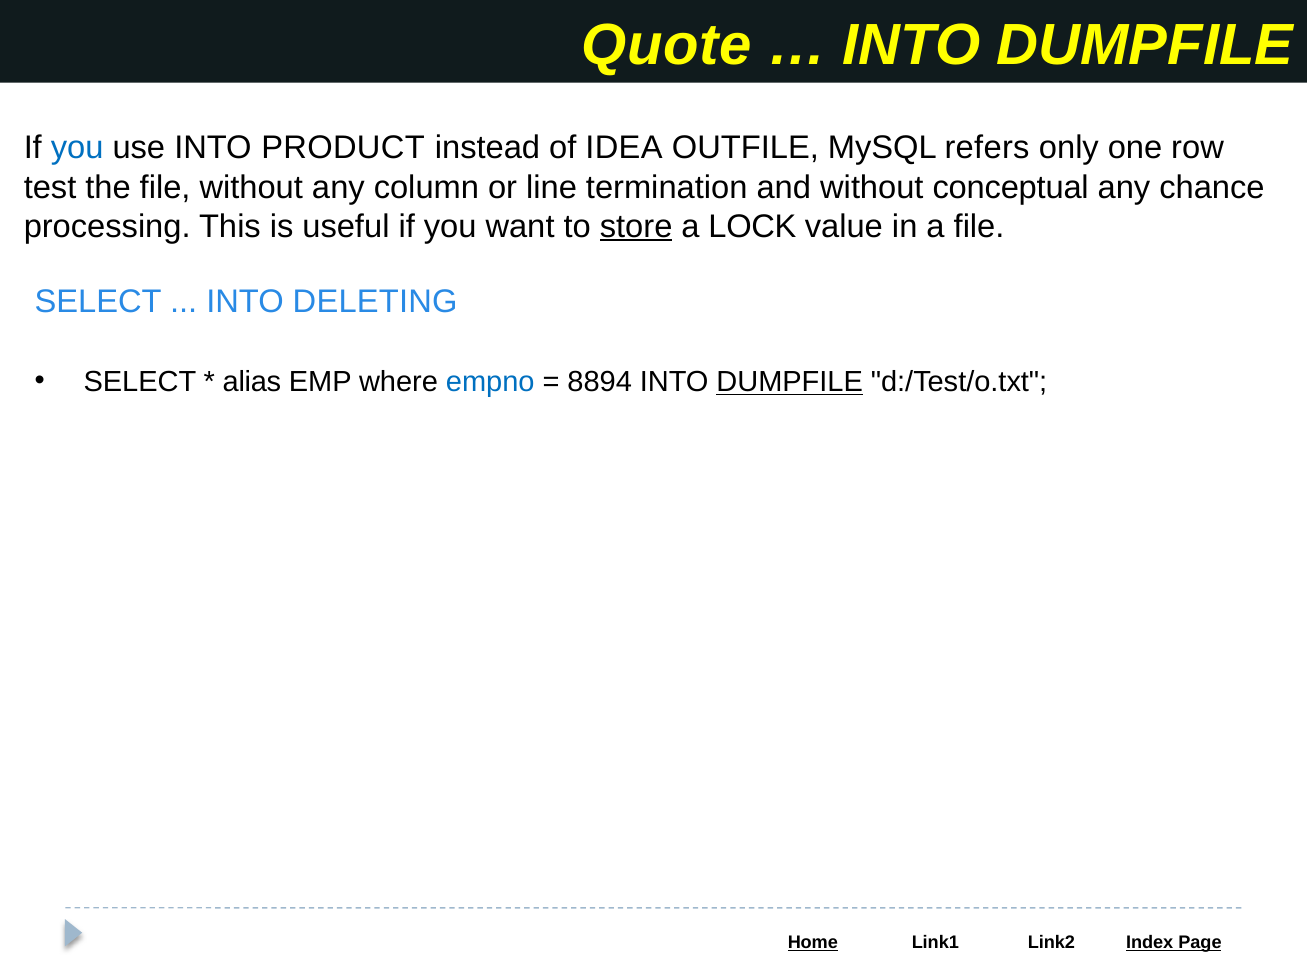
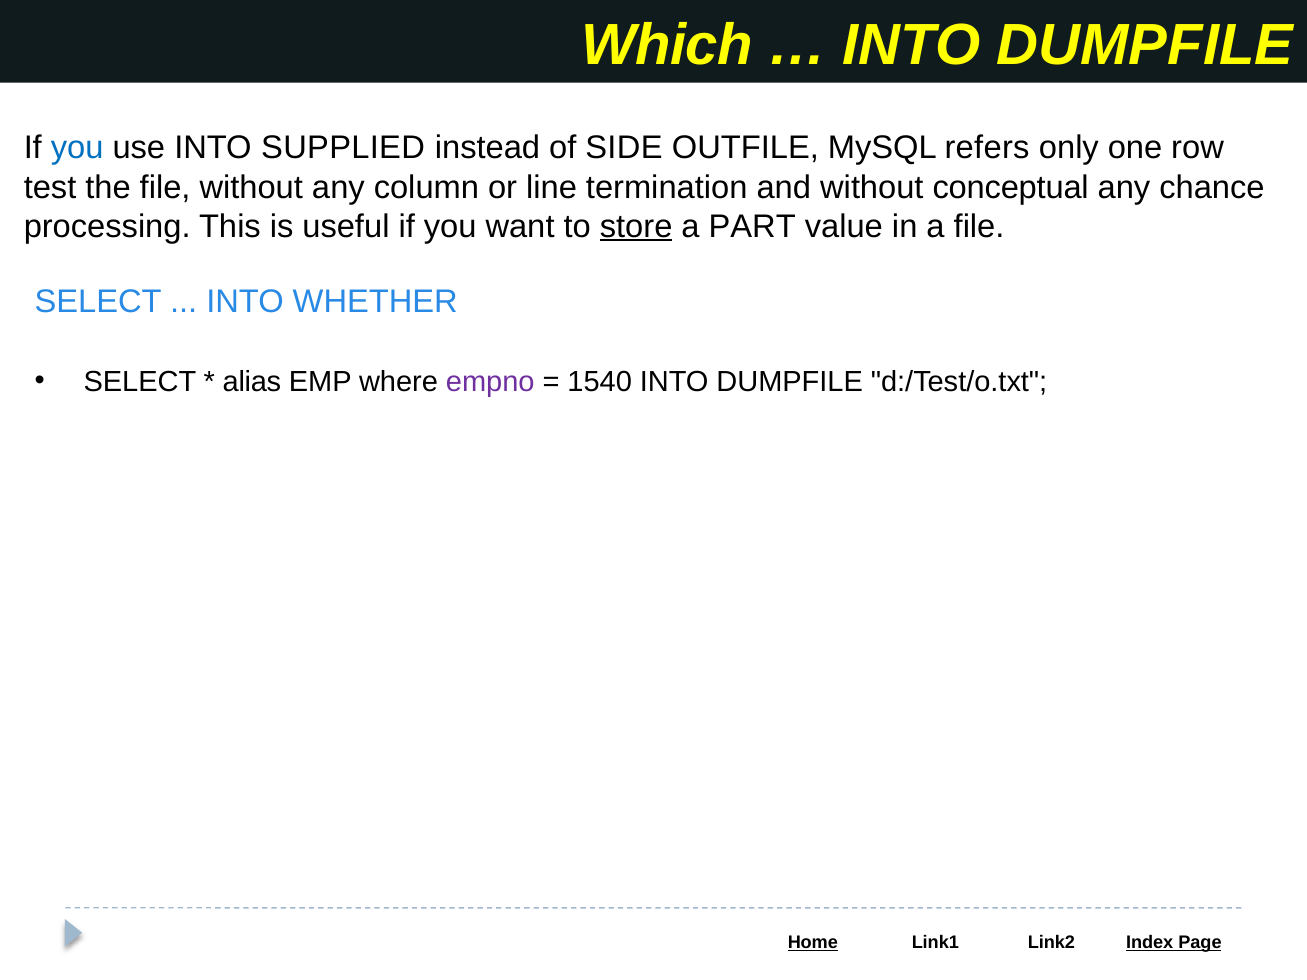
Quote: Quote -> Which (667, 45)
PRODUCT: PRODUCT -> SUPPLIED (343, 148)
IDEA: IDEA -> SIDE (624, 148)
LOCK: LOCK -> PART (752, 226)
DELETING: DELETING -> WHETHER (375, 302)
empno colour: blue -> purple (490, 382)
8894: 8894 -> 1540 (600, 382)
DUMPFILE underline: present -> none (790, 382)
